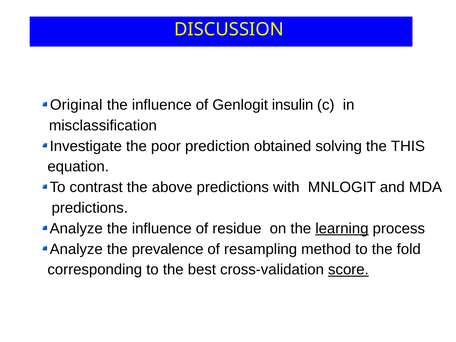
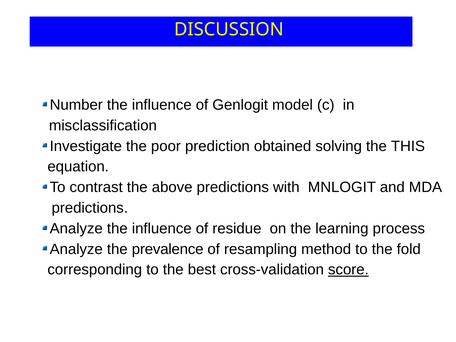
Original: Original -> Number (76, 105)
insulin: insulin -> model (293, 105)
learning underline: present -> none (342, 228)
